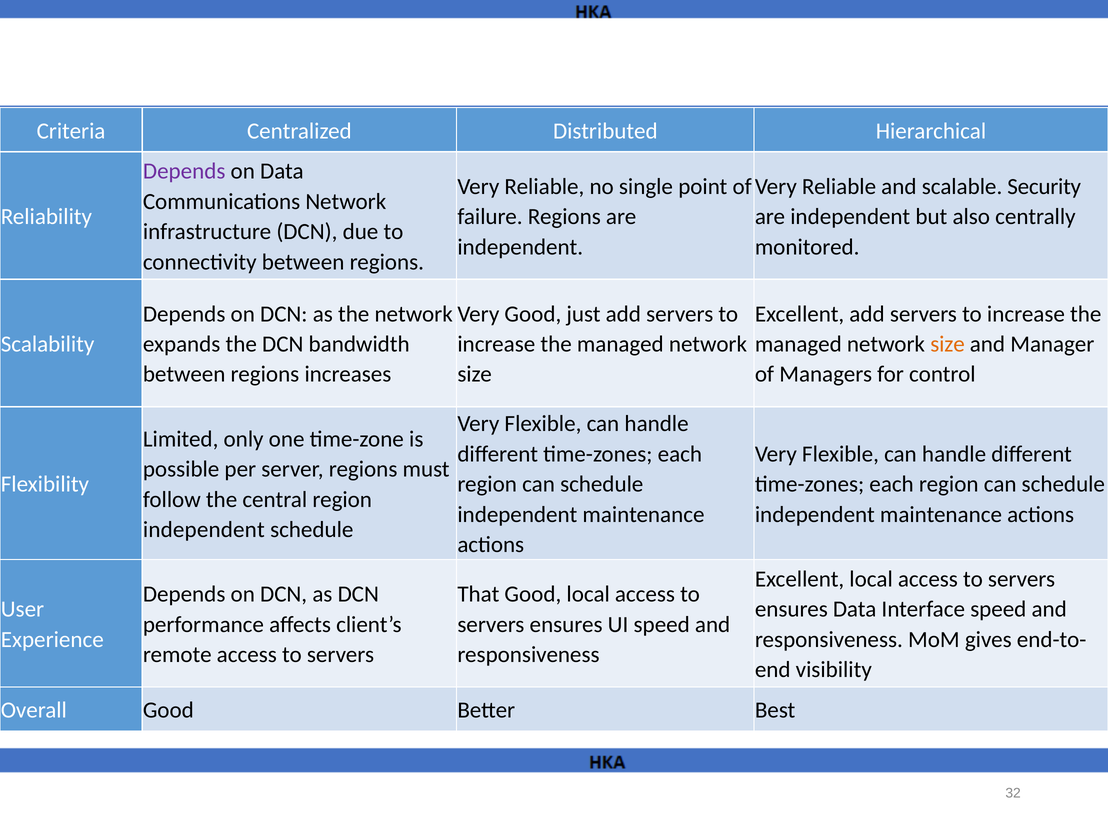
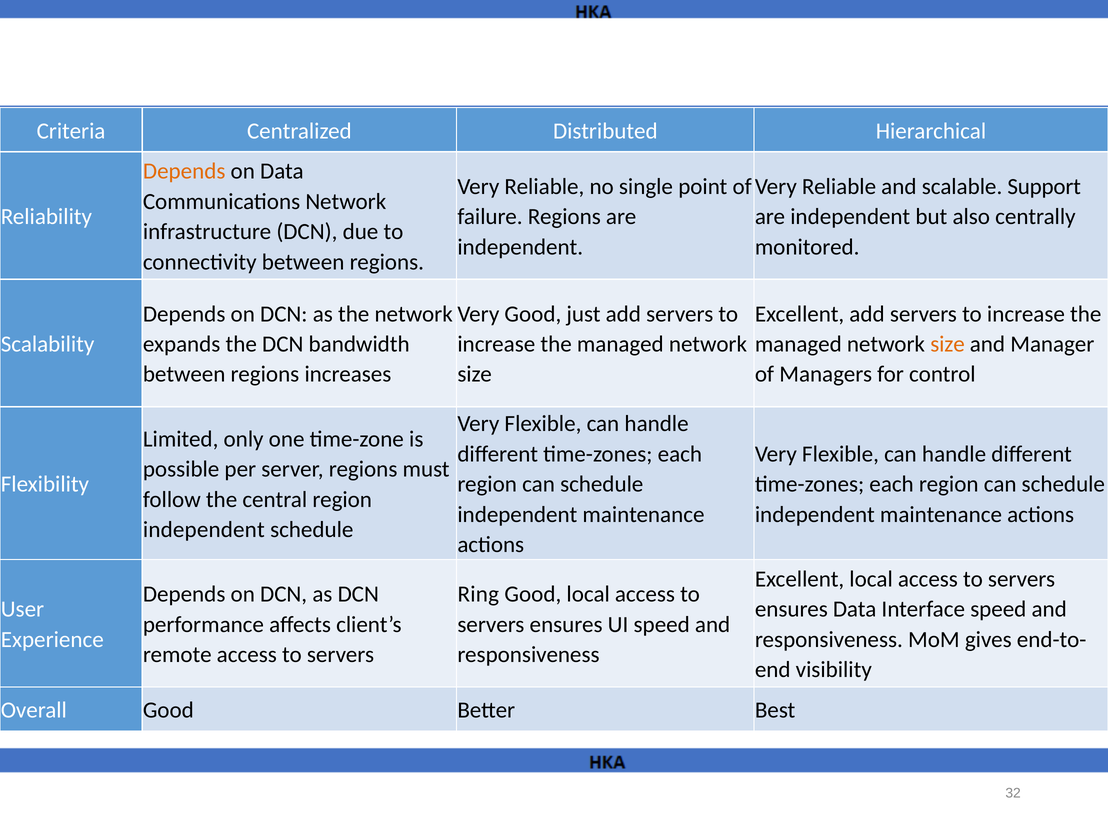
Depends colour: purple -> orange (184, 171)
Security: Security -> Support (1044, 186)
That: That -> Ring (478, 594)
